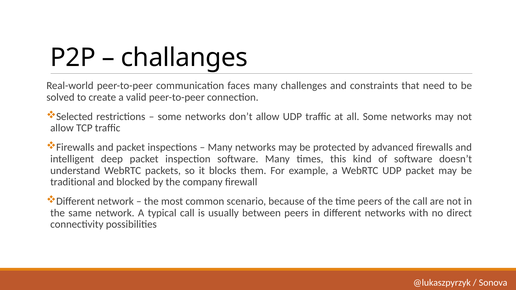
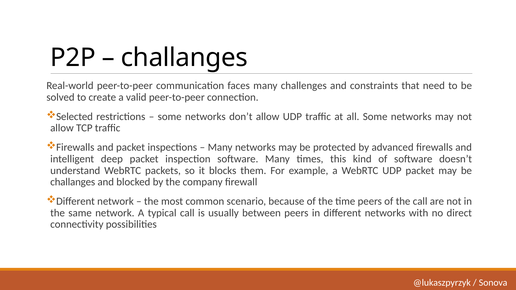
traditional: traditional -> challanges (73, 182)
